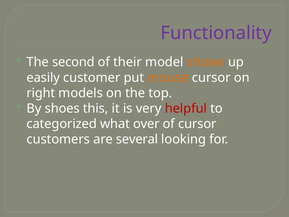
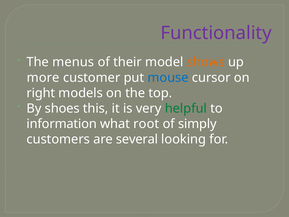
second: second -> menus (73, 62)
easily: easily -> more (43, 77)
mouse colour: orange -> blue (168, 77)
helpful colour: red -> green (186, 108)
categorized: categorized -> information (62, 124)
over: over -> root (146, 124)
of cursor: cursor -> simply (197, 124)
